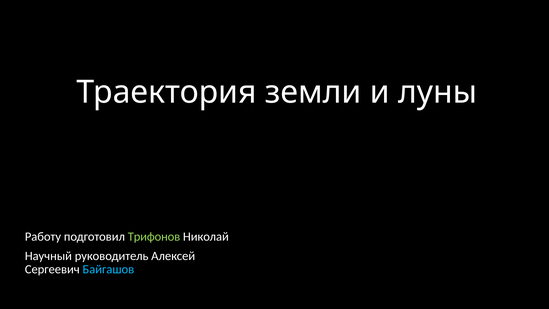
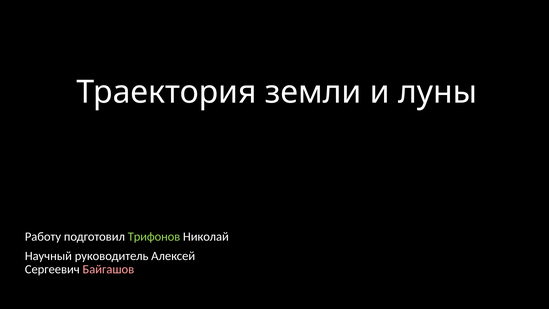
Байгашов colour: light blue -> pink (108, 269)
